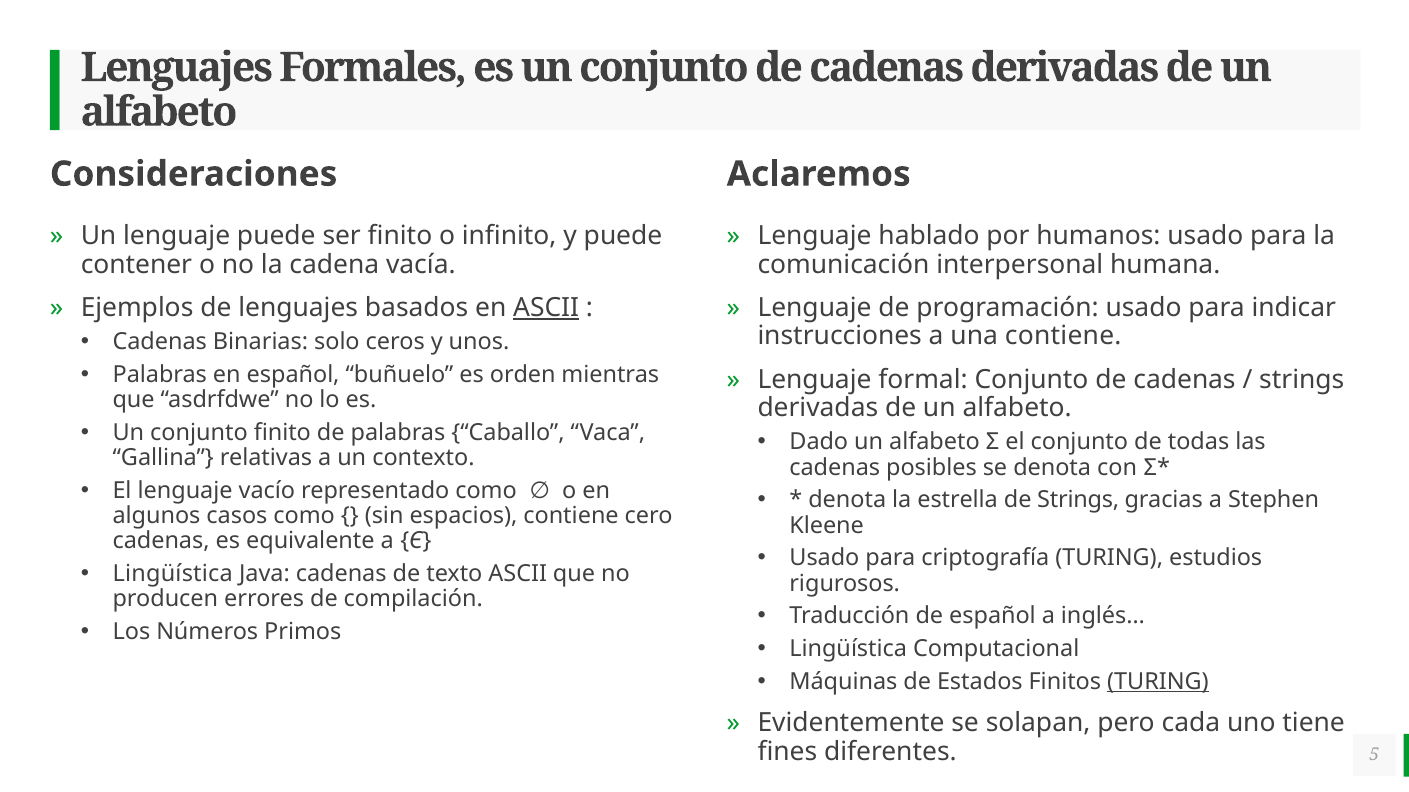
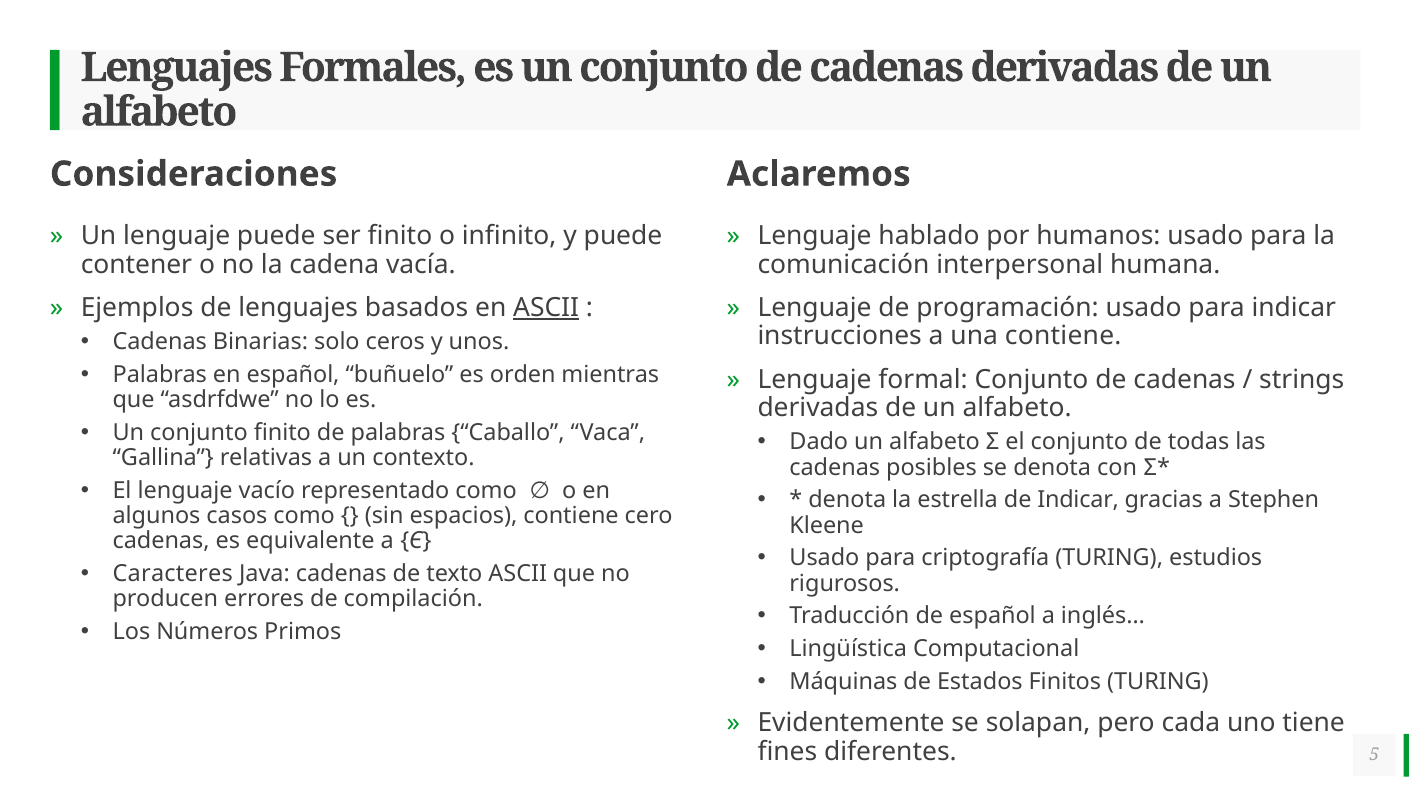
de Strings: Strings -> Indicar (1078, 501)
Lingüística: Lingüística -> Caracteres (173, 574)
TURING underline: present -> none (1158, 682)
